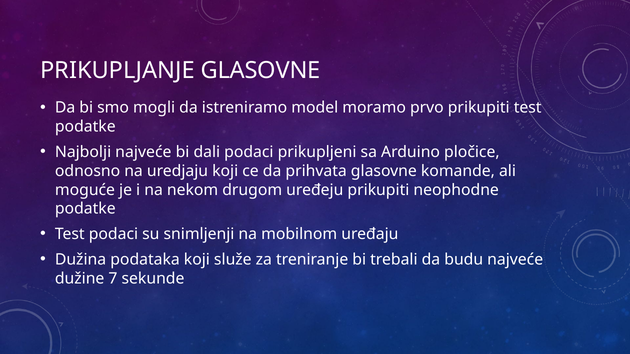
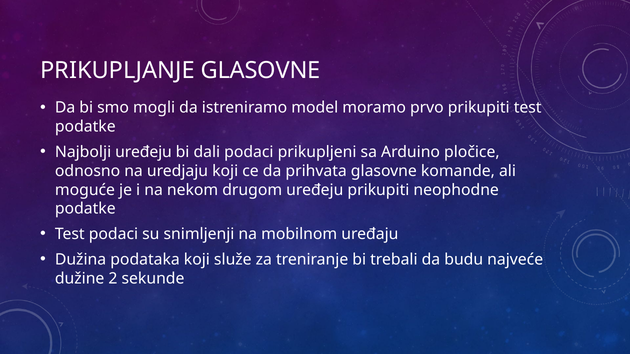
Najbolji najveće: najveće -> uređeju (143, 152)
7: 7 -> 2 (113, 279)
